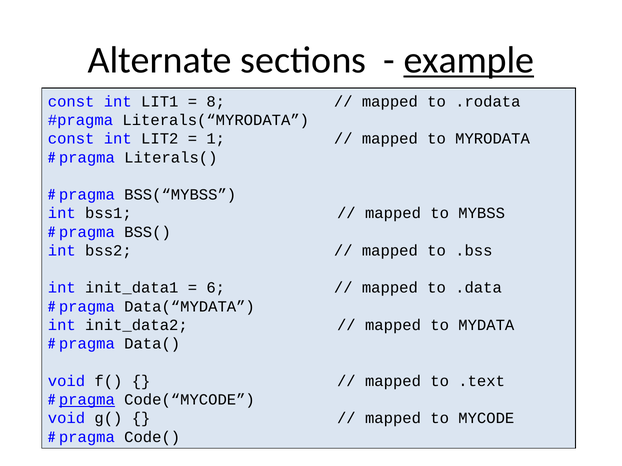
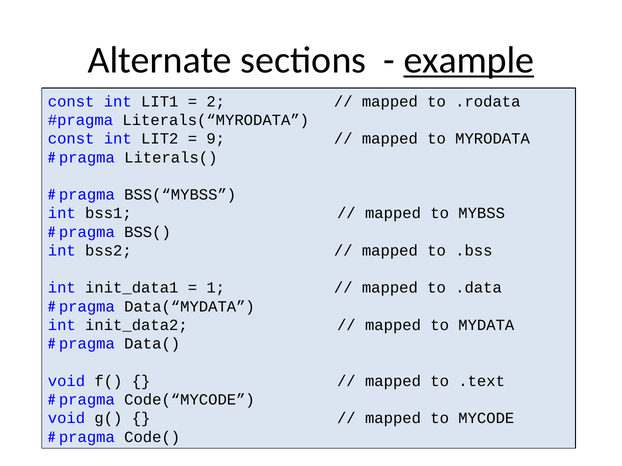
8: 8 -> 2 (216, 102)
1: 1 -> 9 (216, 139)
6: 6 -> 1 (216, 288)
pragma underline: present -> none (87, 400)
